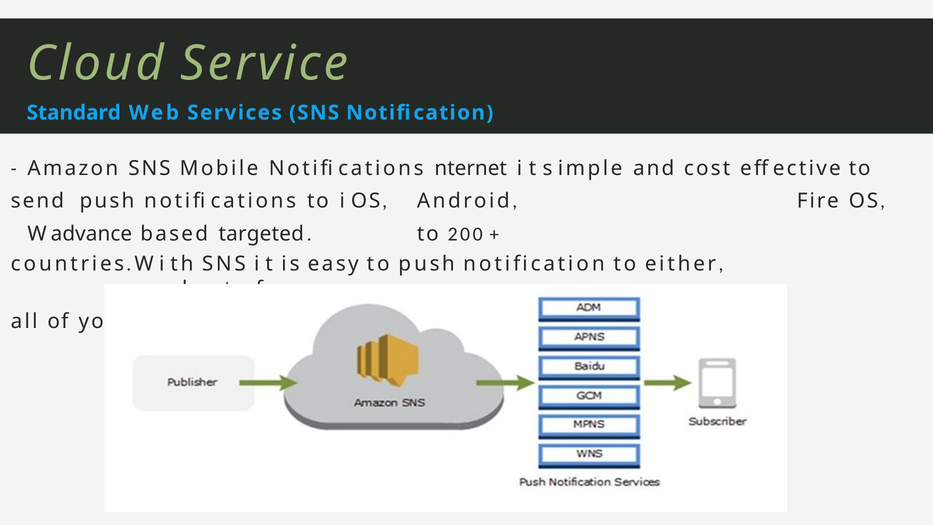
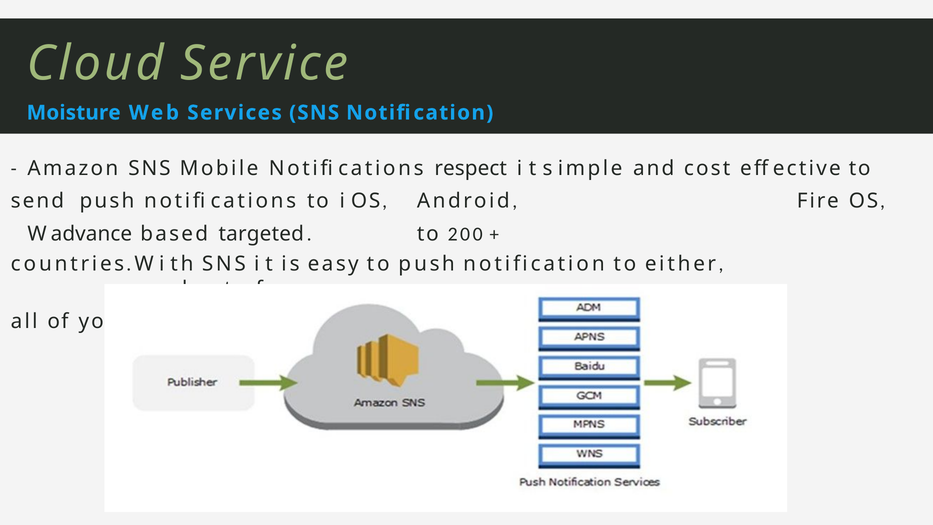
Standard: Standard -> Moisture (74, 113)
nternet: nternet -> respect (471, 168)
